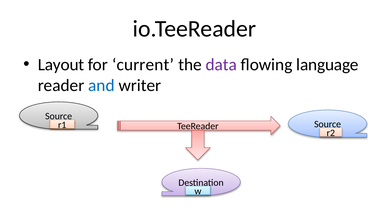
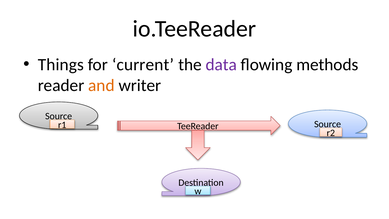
Layout: Layout -> Things (61, 65)
language: language -> methods (327, 65)
and colour: blue -> orange (101, 85)
